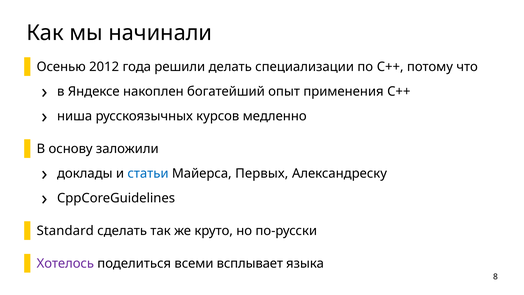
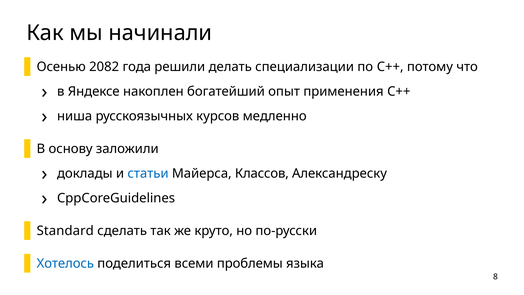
2012: 2012 -> 2082 (104, 67)
Первых: Первых -> Классов (262, 173)
Хотелось colour: purple -> blue (65, 263)
всплывает: всплывает -> проблемы (250, 263)
